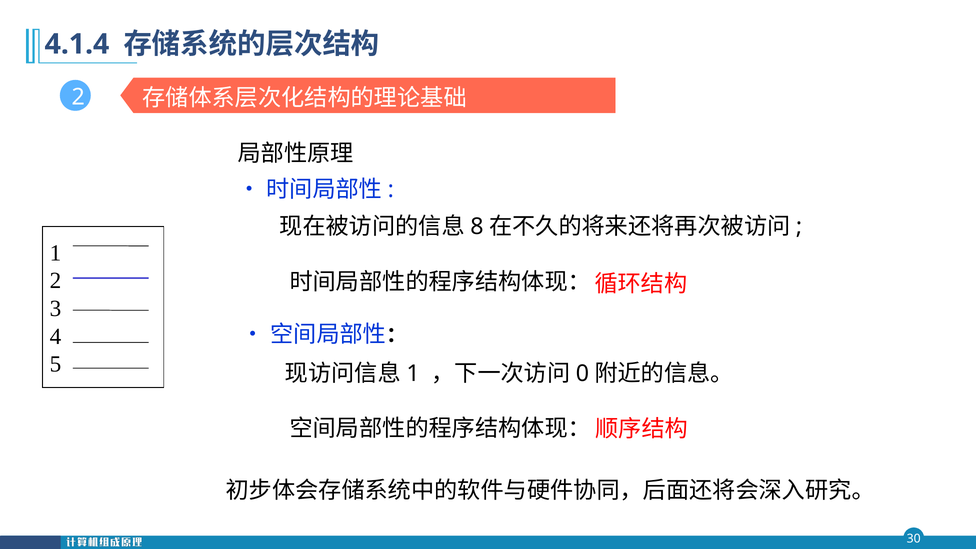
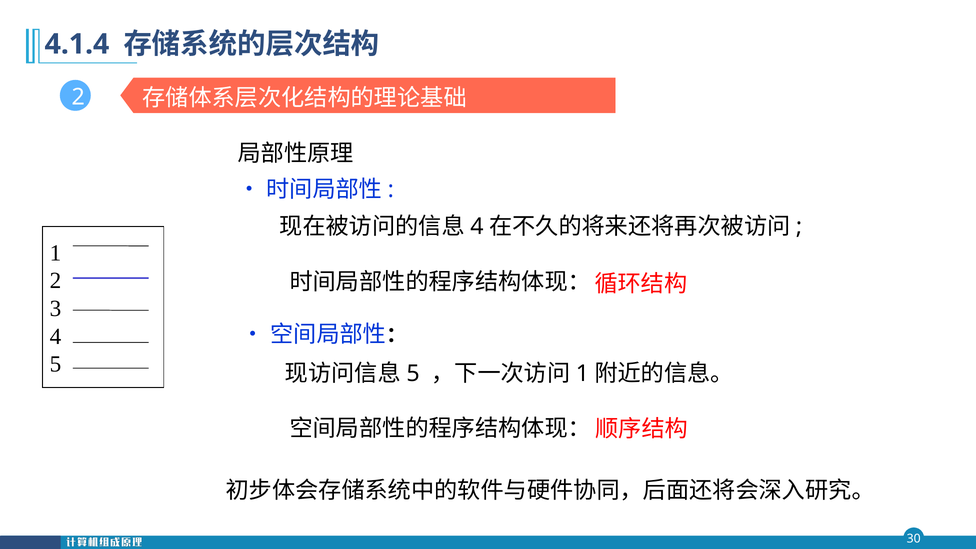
8: 8 -> 4 (477, 227)
1: 1 -> 5 (413, 374)
0: 0 -> 1 (582, 374)
